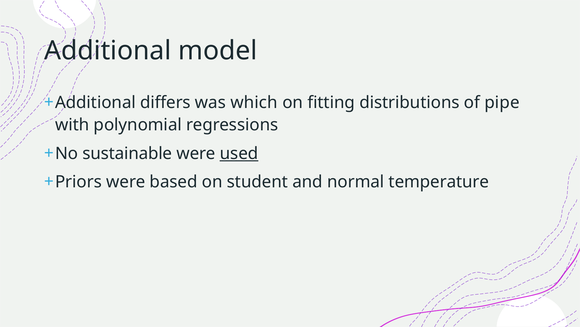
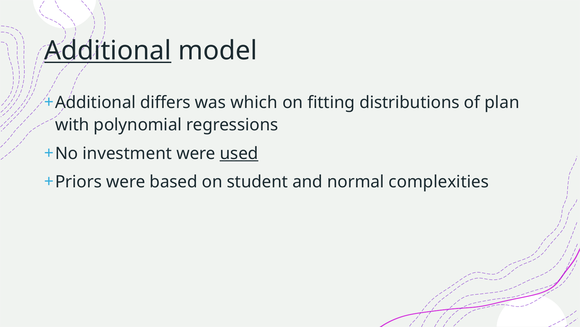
Additional underline: none -> present (108, 51)
pipe: pipe -> plan (502, 102)
sustainable: sustainable -> investment (127, 153)
temperature: temperature -> complexities (439, 181)
